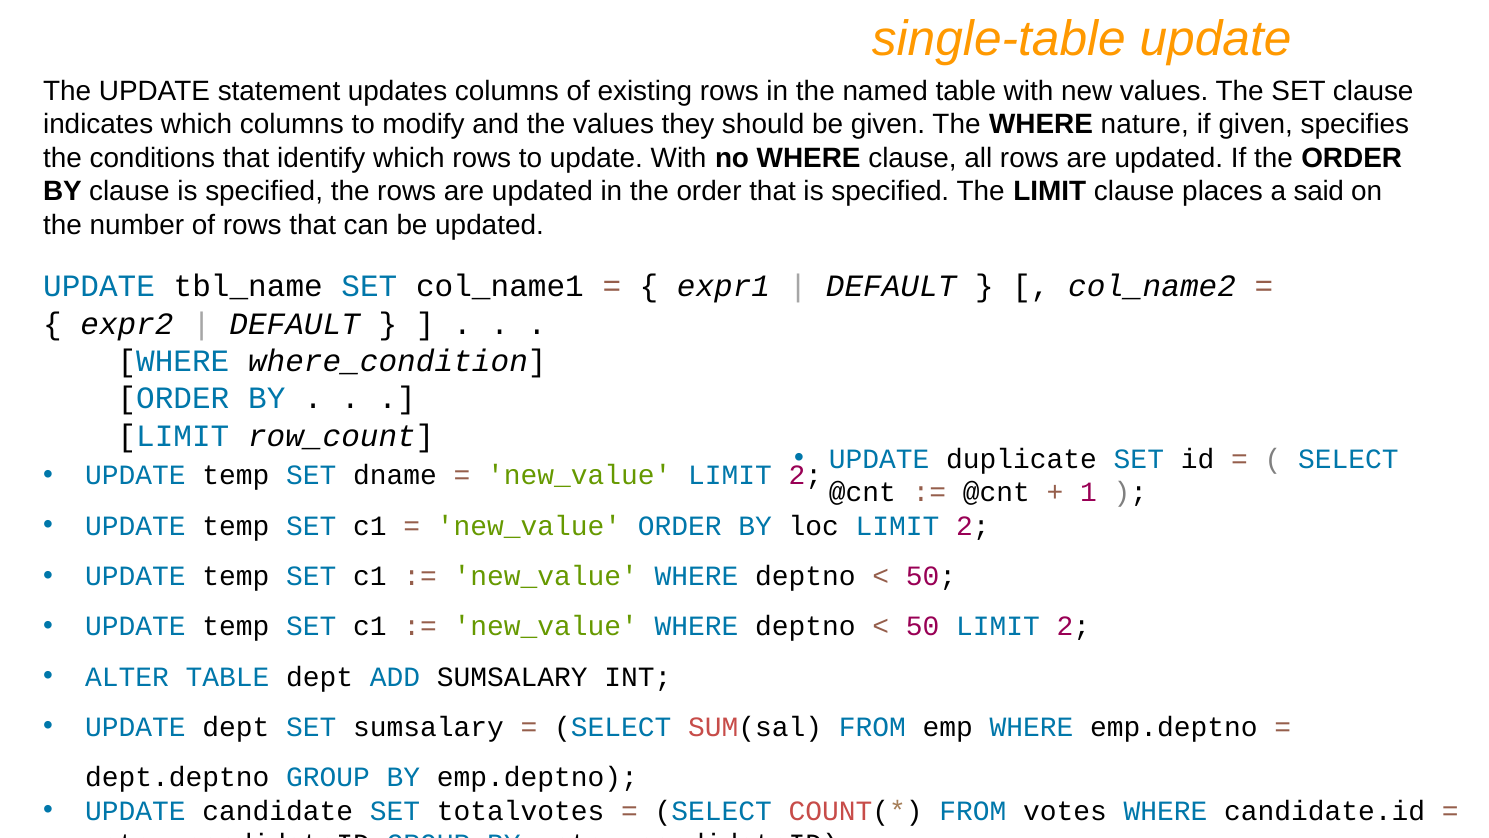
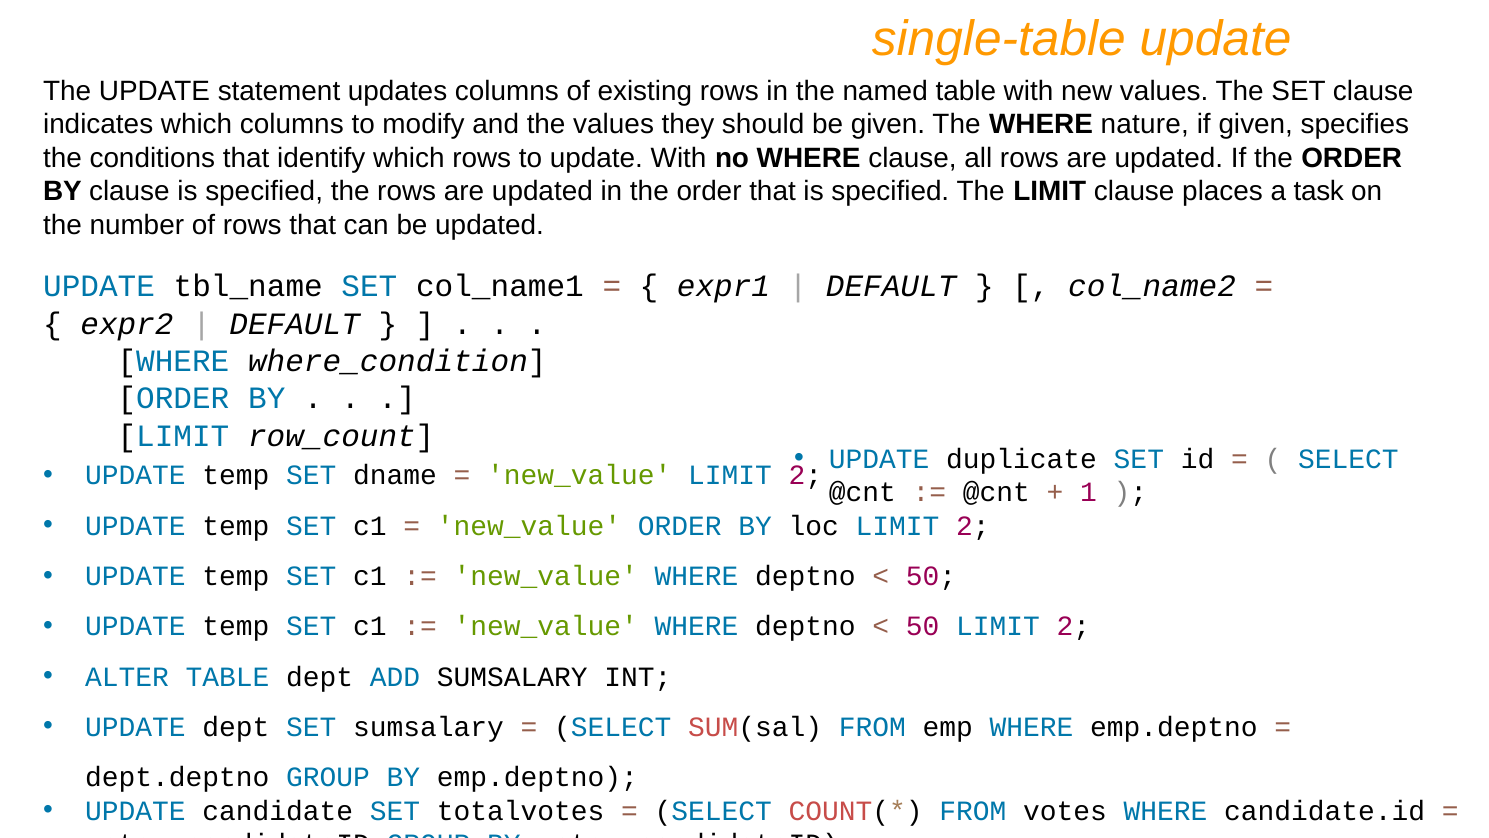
said: said -> task (1319, 192)
